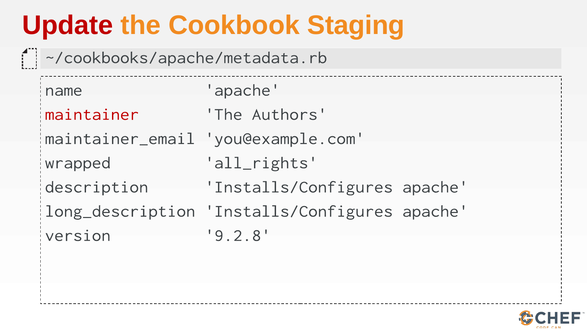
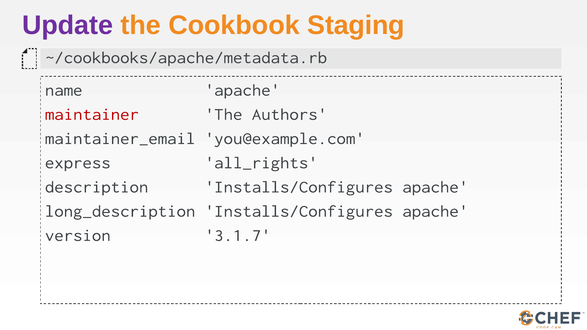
Update colour: red -> purple (68, 25)
wrapped: wrapped -> express (78, 163)
9.2.8: 9.2.8 -> 3.1.7 (238, 235)
